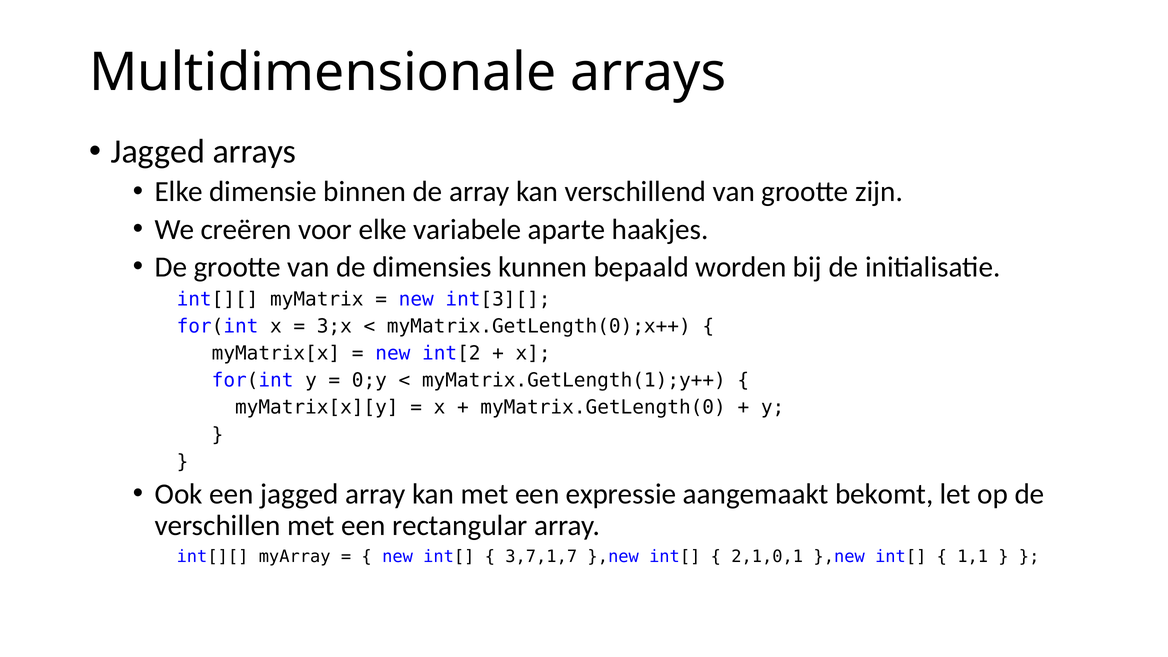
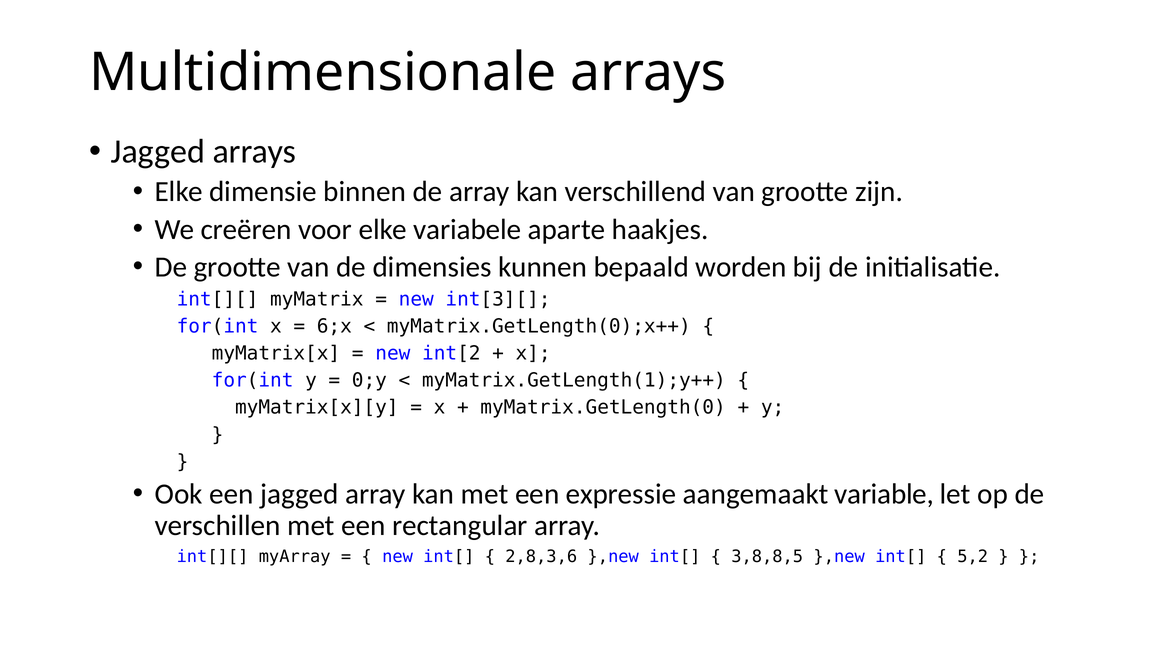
3;x: 3;x -> 6;x (334, 326)
bekomt: bekomt -> variable (884, 494)
3,7,1,7: 3,7,1,7 -> 2,8,3,6 (541, 557)
2,1,0,1: 2,1,0,1 -> 3,8,8,5 (767, 557)
1,1: 1,1 -> 5,2 (973, 557)
